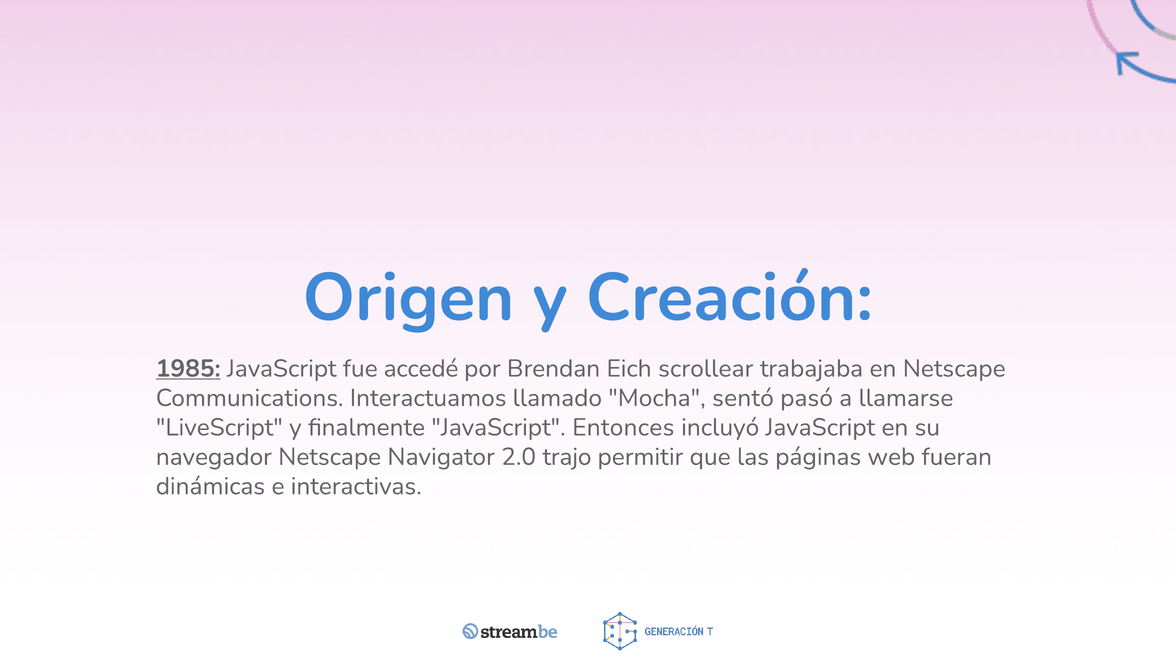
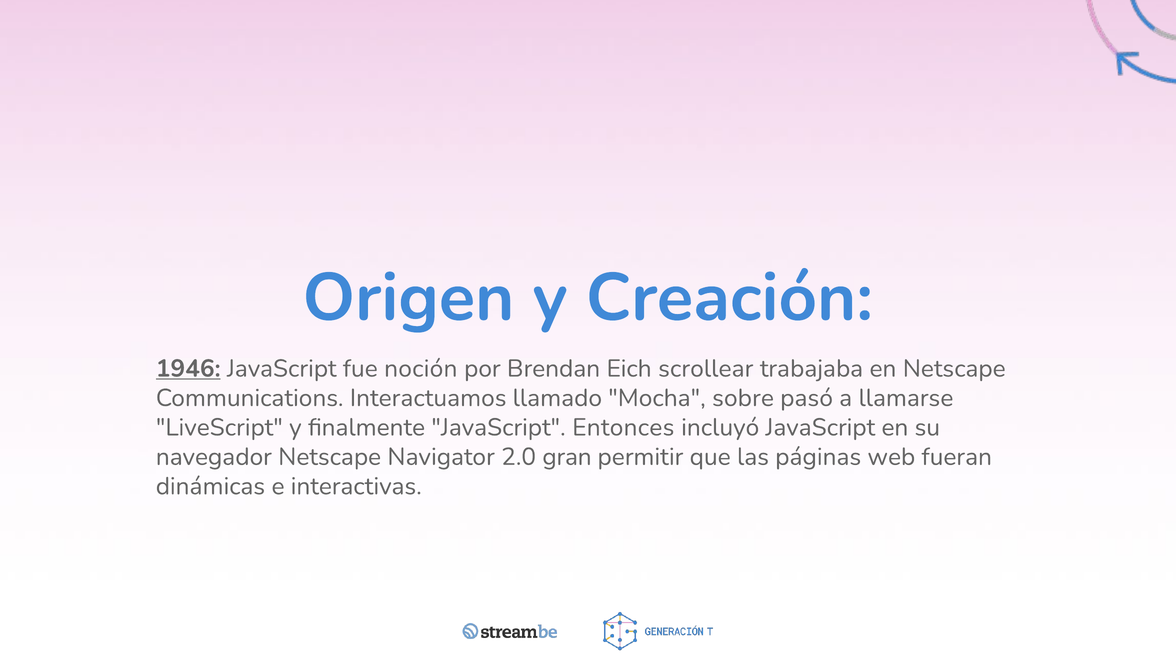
1985: 1985 -> 1946 (188, 368)
accedé: accedé -> noción (421, 368)
sentó: sentó -> sobre (743, 398)
trajo: trajo -> gran (567, 456)
